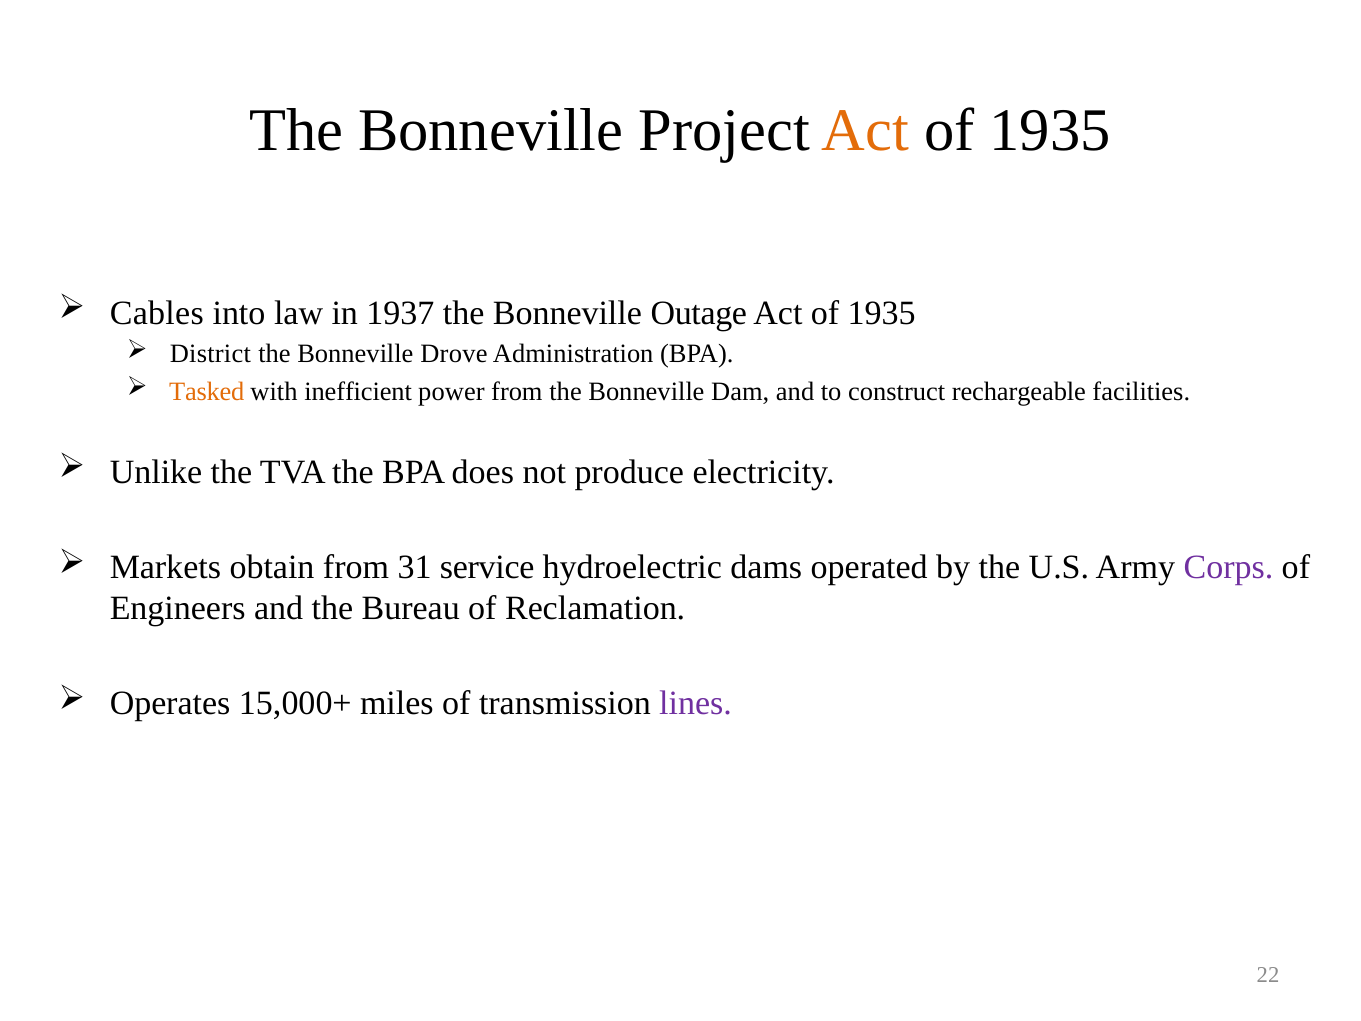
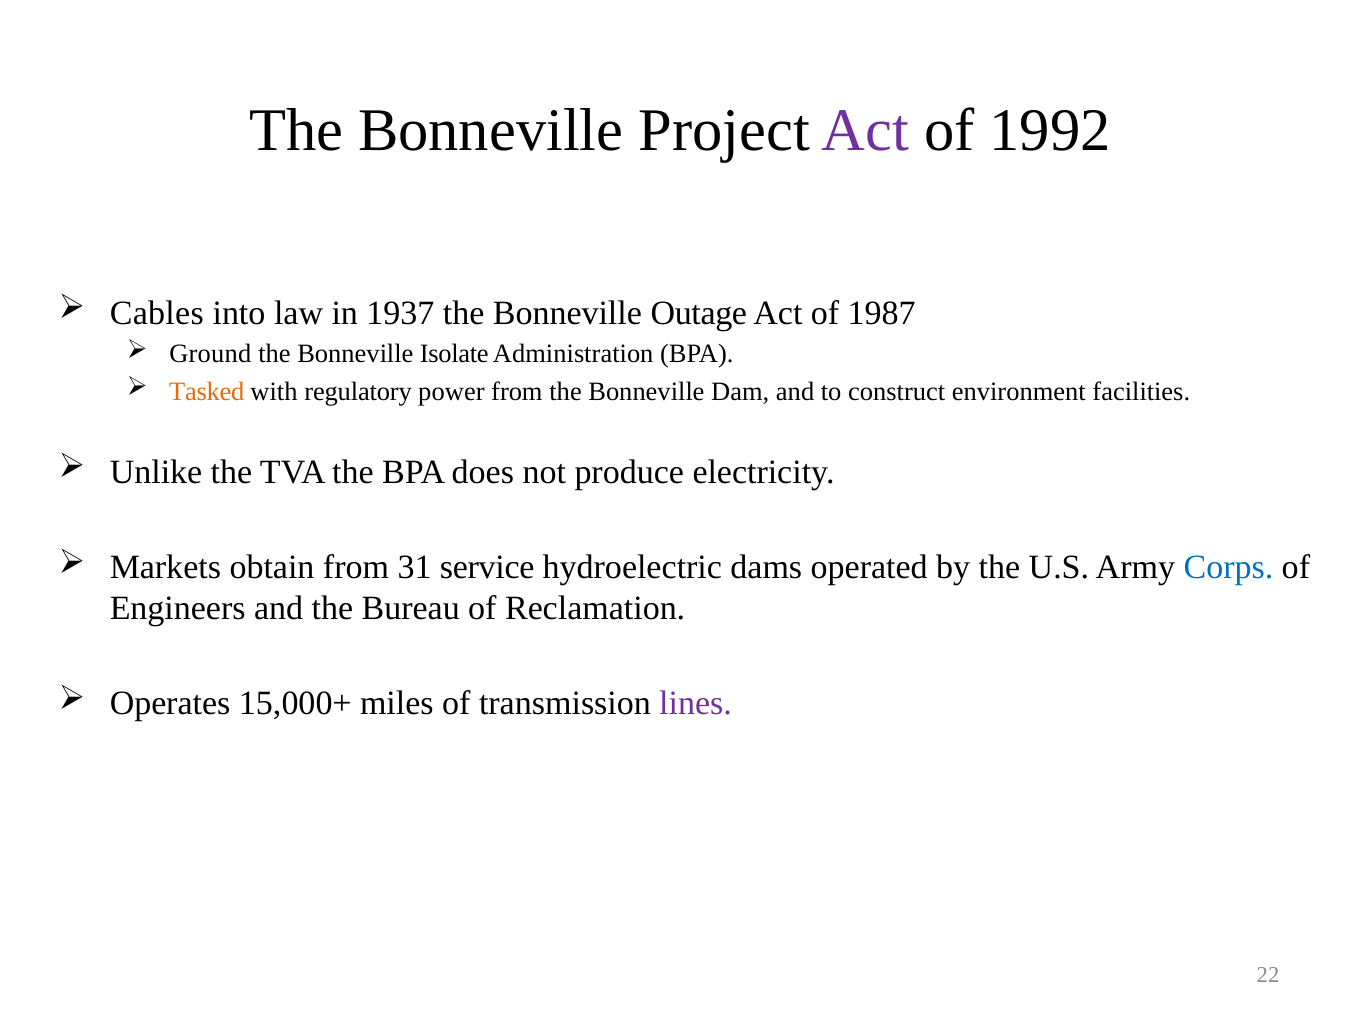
Act colour: orange -> purple (865, 130)
1935: 1935 -> 1992 (1050, 130)
1935: 1935 -> 1987 (882, 313)
District: District -> Ground (210, 354)
Drove: Drove -> Isolate (454, 354)
inefficient: inefficient -> regulatory (358, 391)
rechargeable: rechargeable -> environment (1019, 391)
Corps colour: purple -> blue (1228, 567)
